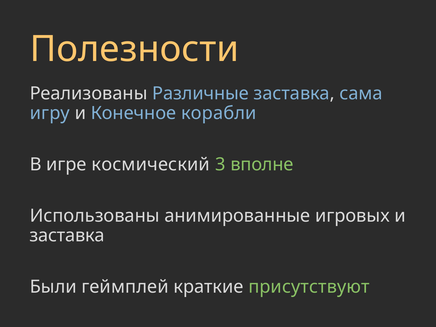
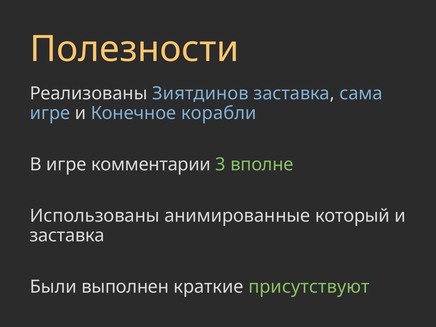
Различные: Различные -> Зиятдинов (201, 94)
игру: игру -> игре (50, 113)
космический: космический -> комментарии (151, 165)
игровых: игровых -> который (352, 216)
геймплей: геймплей -> выполнен (125, 287)
